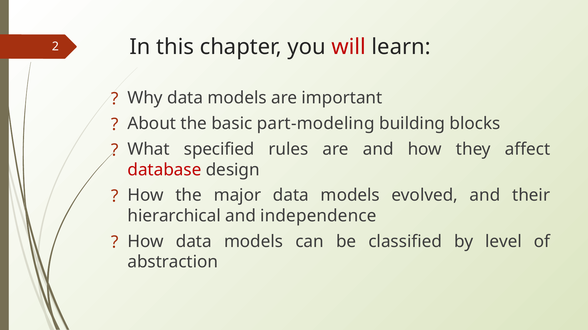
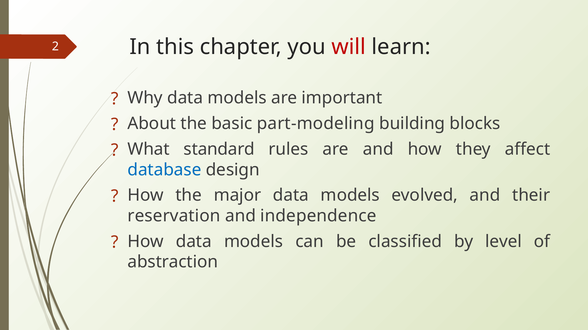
specified: specified -> standard (219, 150)
database colour: red -> blue (164, 170)
hierarchical: hierarchical -> reservation (174, 216)
